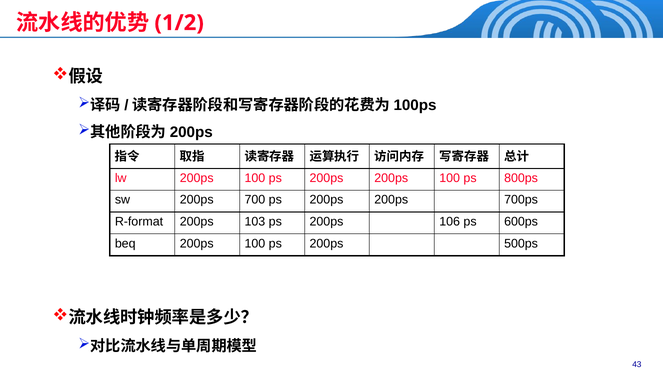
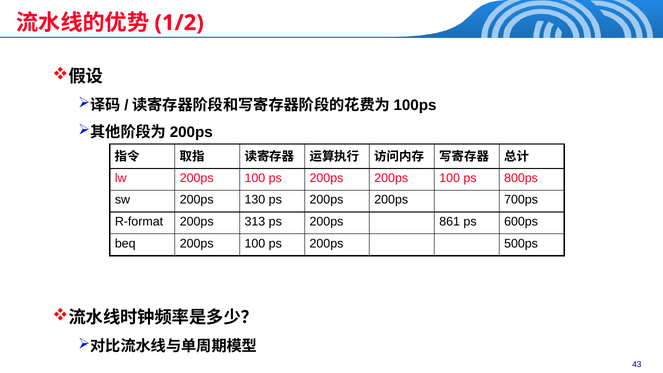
700: 700 -> 130 (255, 200)
103: 103 -> 313 (255, 222)
106: 106 -> 861 (450, 222)
